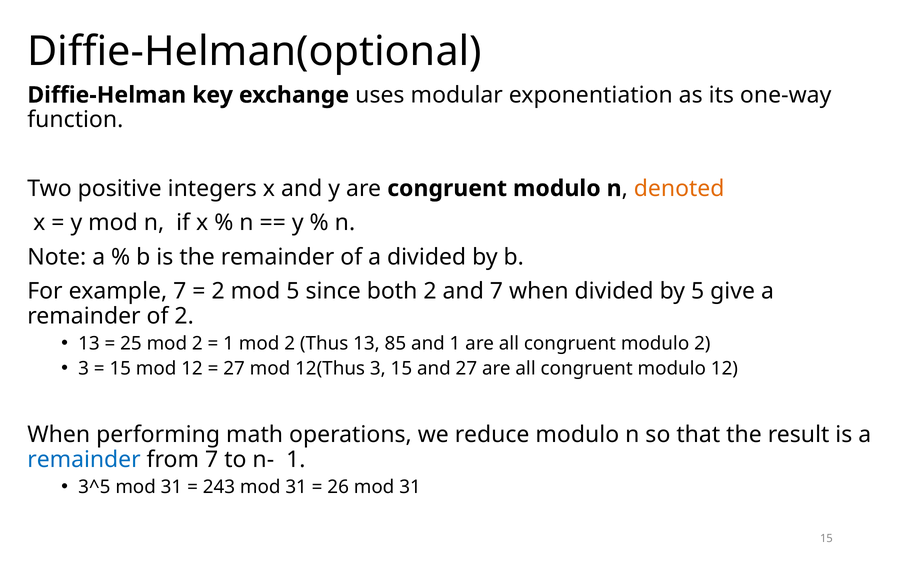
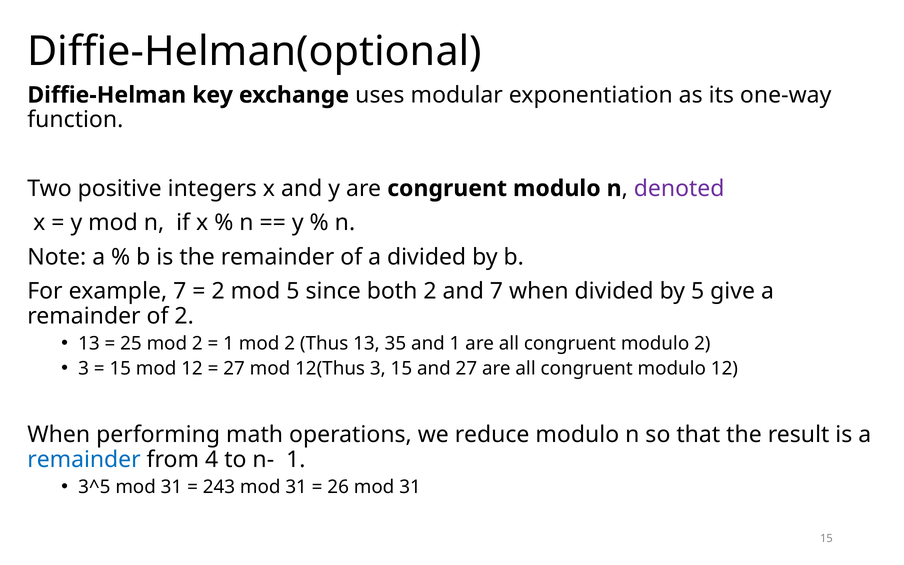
denoted colour: orange -> purple (679, 188)
85: 85 -> 35 (395, 343)
from 7: 7 -> 4 (212, 460)
